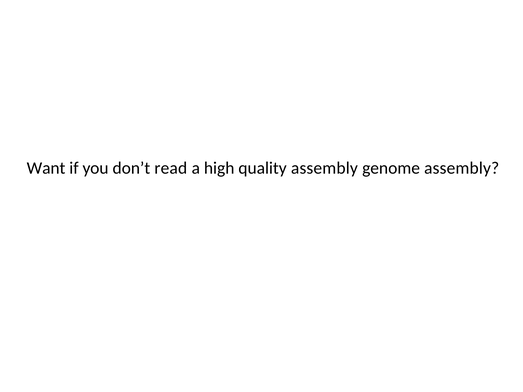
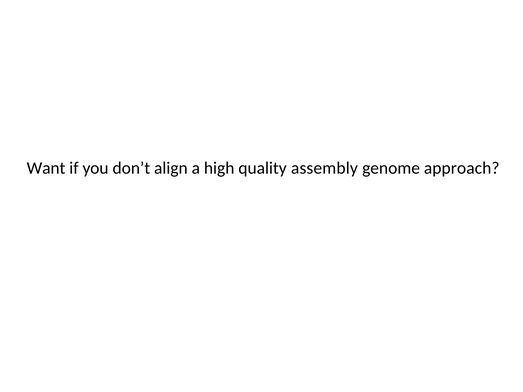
read: read -> align (171, 168)
genome assembly: assembly -> approach (462, 168)
